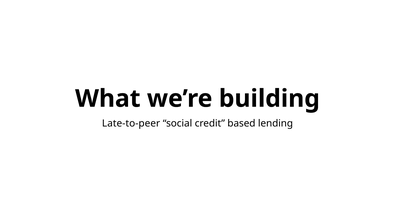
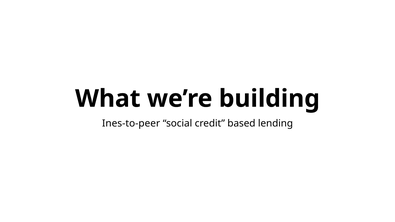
Late-to-peer: Late-to-peer -> Ines-to-peer (131, 123)
